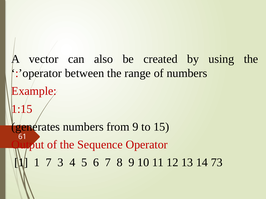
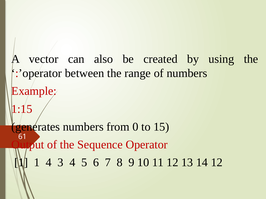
from 9: 9 -> 0 (135, 127)
1 7: 7 -> 4 (49, 163)
14 73: 73 -> 12 (217, 163)
